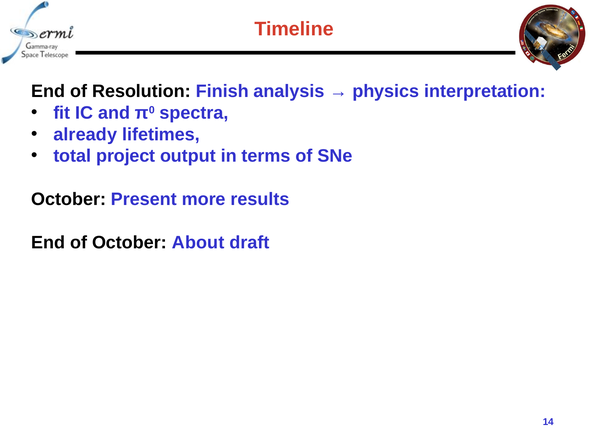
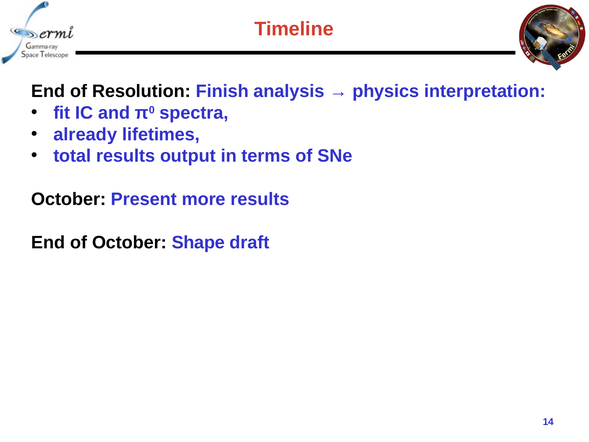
total project: project -> results (126, 156)
About: About -> Shape (198, 242)
